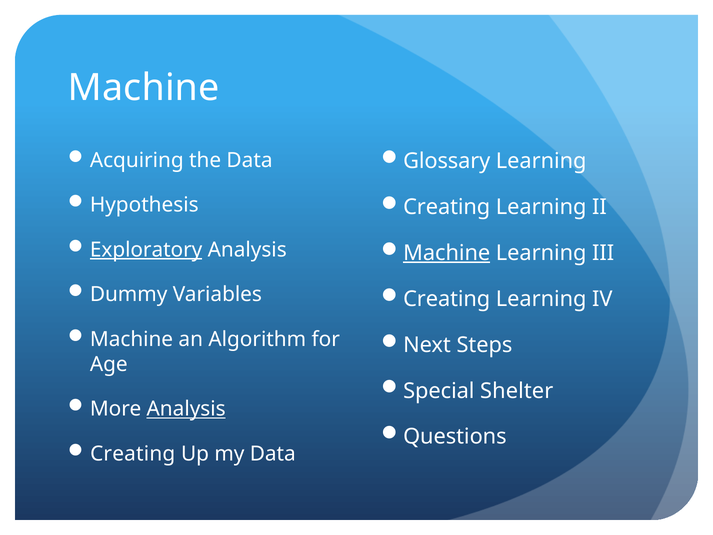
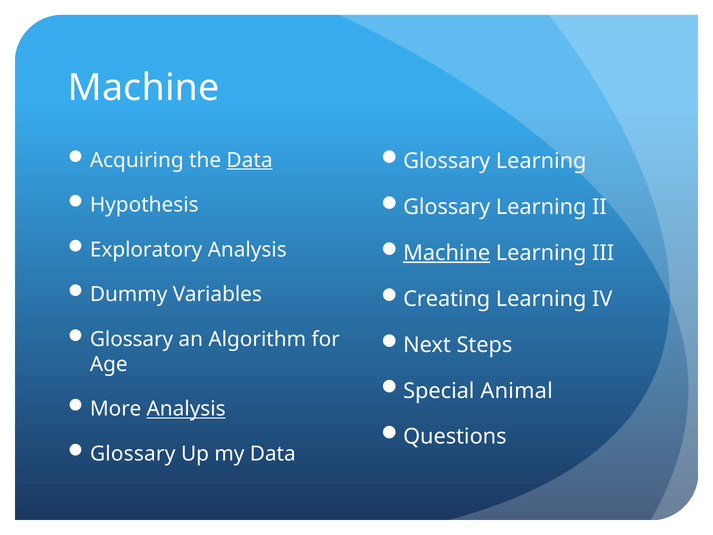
Data underline: none -> present (250, 160)
Creating: Creating -> Glossary (447, 207)
Exploratory underline: present -> none (146, 250)
Machine: Machine -> Glossary (132, 339)
Shelter: Shelter -> Animal (517, 391)
Creating: Creating -> Glossary (133, 454)
